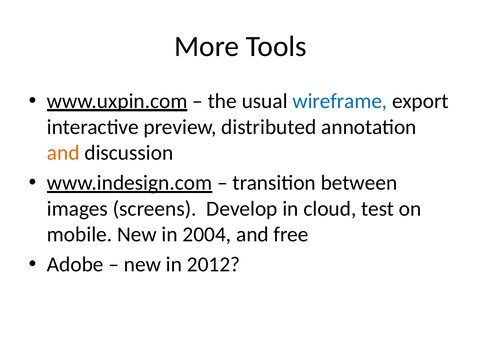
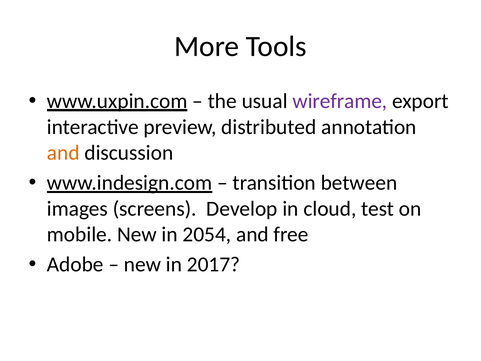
wireframe colour: blue -> purple (340, 101)
2004: 2004 -> 2054 (207, 234)
2012: 2012 -> 2017 (213, 264)
